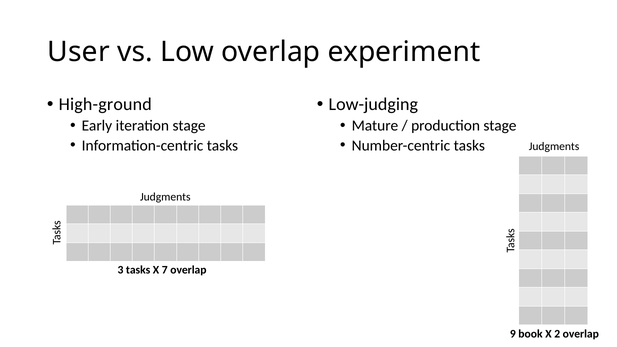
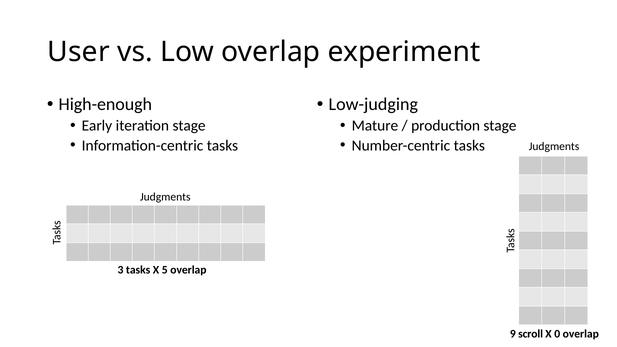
High-ground: High-ground -> High-enough (105, 104)
7: 7 -> 5 (165, 270)
book: book -> scroll (531, 334)
2: 2 -> 0 (557, 334)
